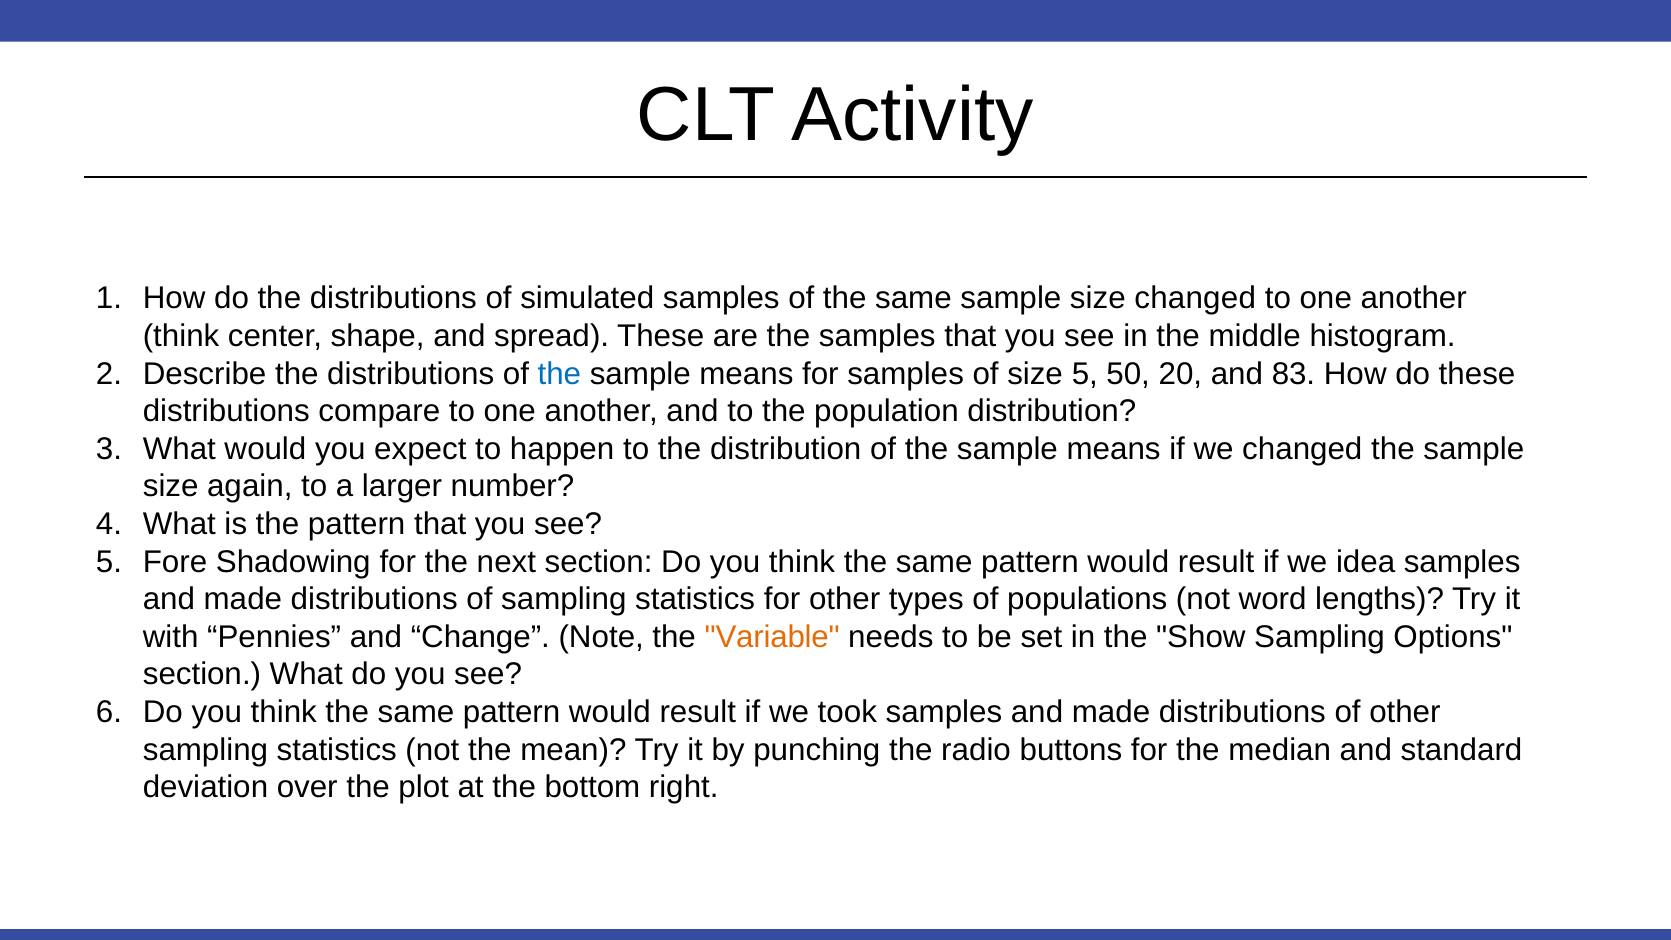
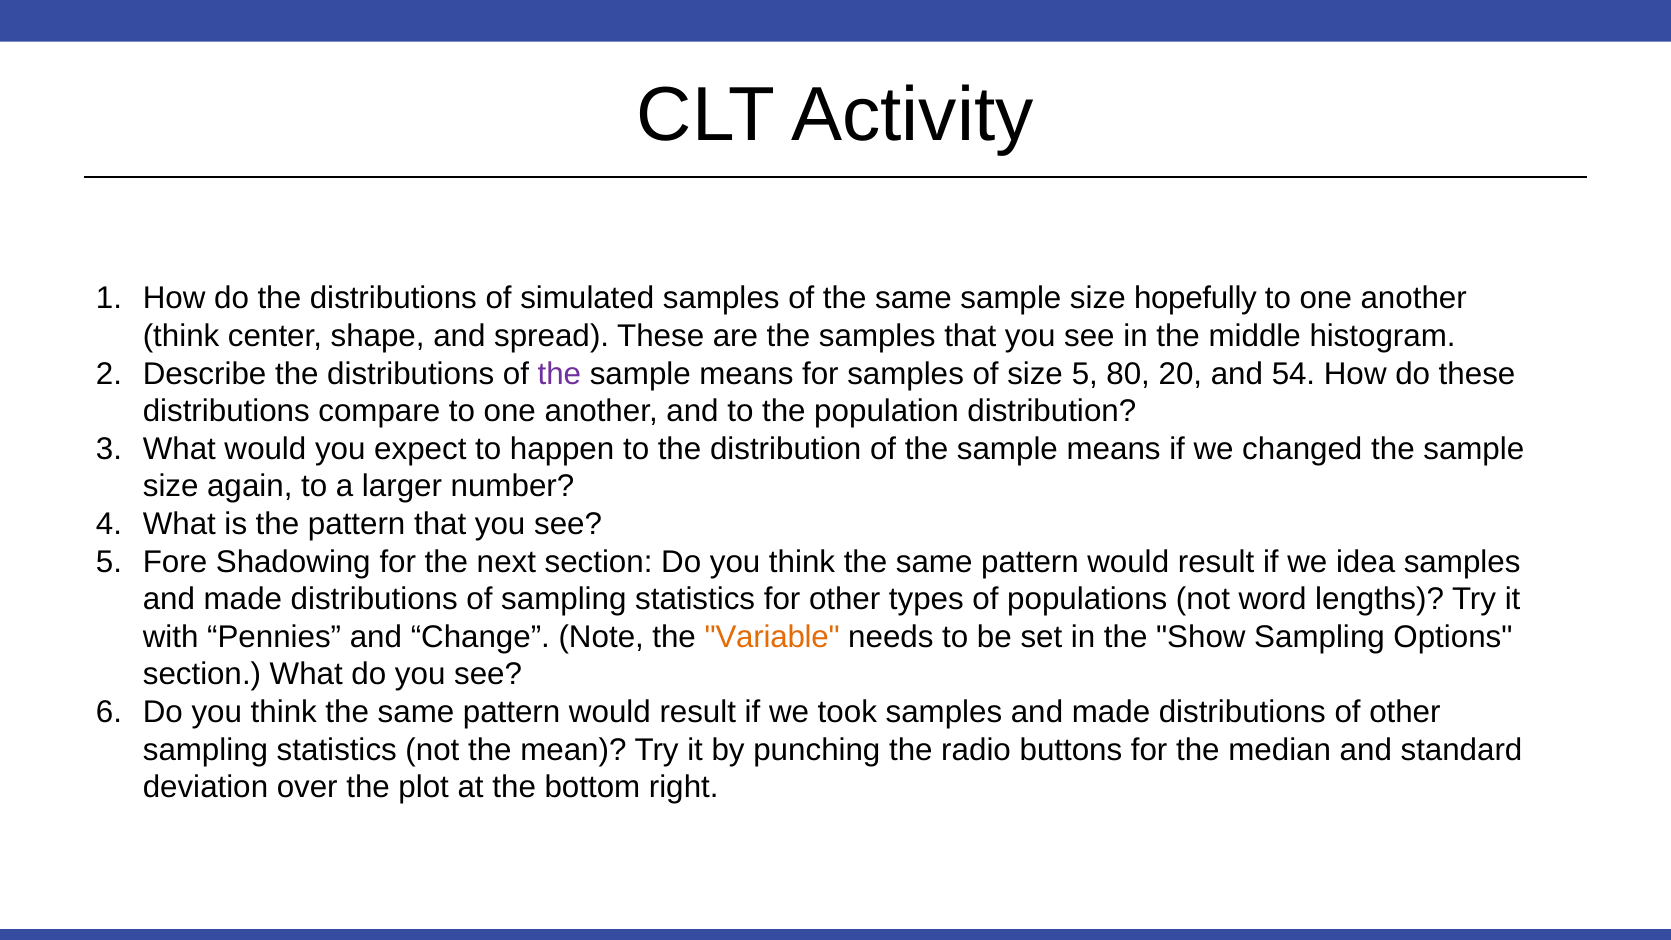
size changed: changed -> hopefully (1195, 299)
the colour: blue -> purple (559, 374)
50: 50 -> 80 (1128, 374)
83: 83 -> 54 (1293, 374)
